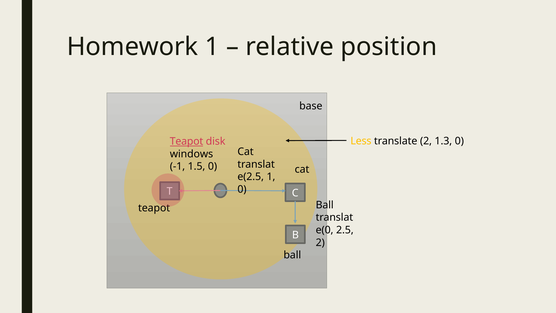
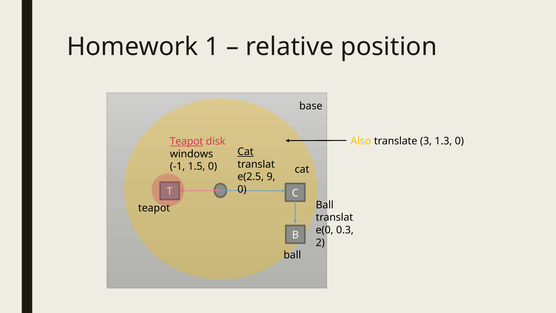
Less: Less -> Also (361, 141)
translate 2: 2 -> 3 (426, 141)
Cat underline: none -> present (246, 152)
1: 1 -> 9 (271, 177)
2.5: 2.5 -> 0.3 (345, 230)
